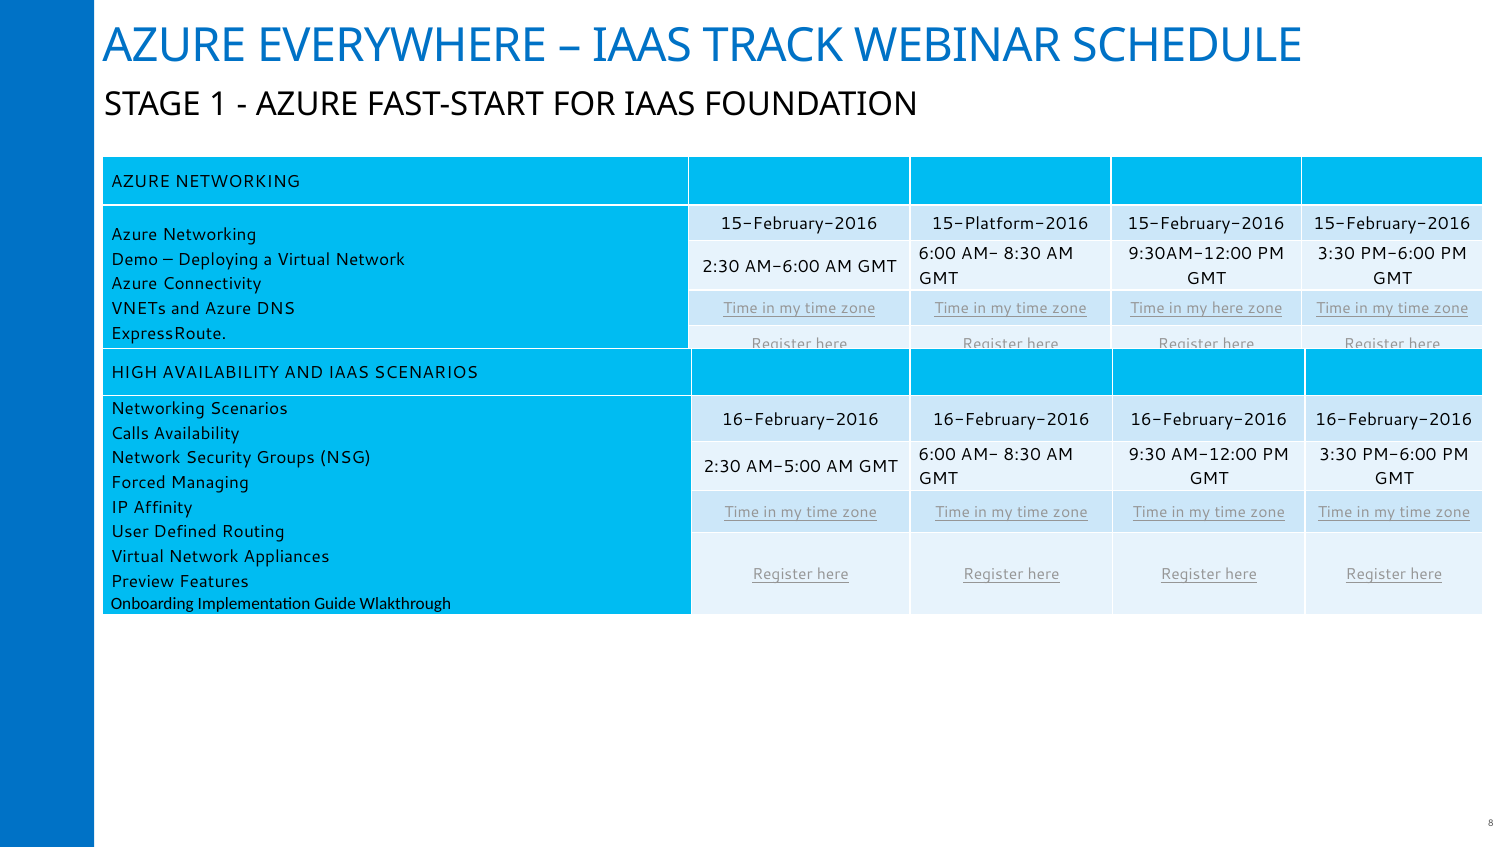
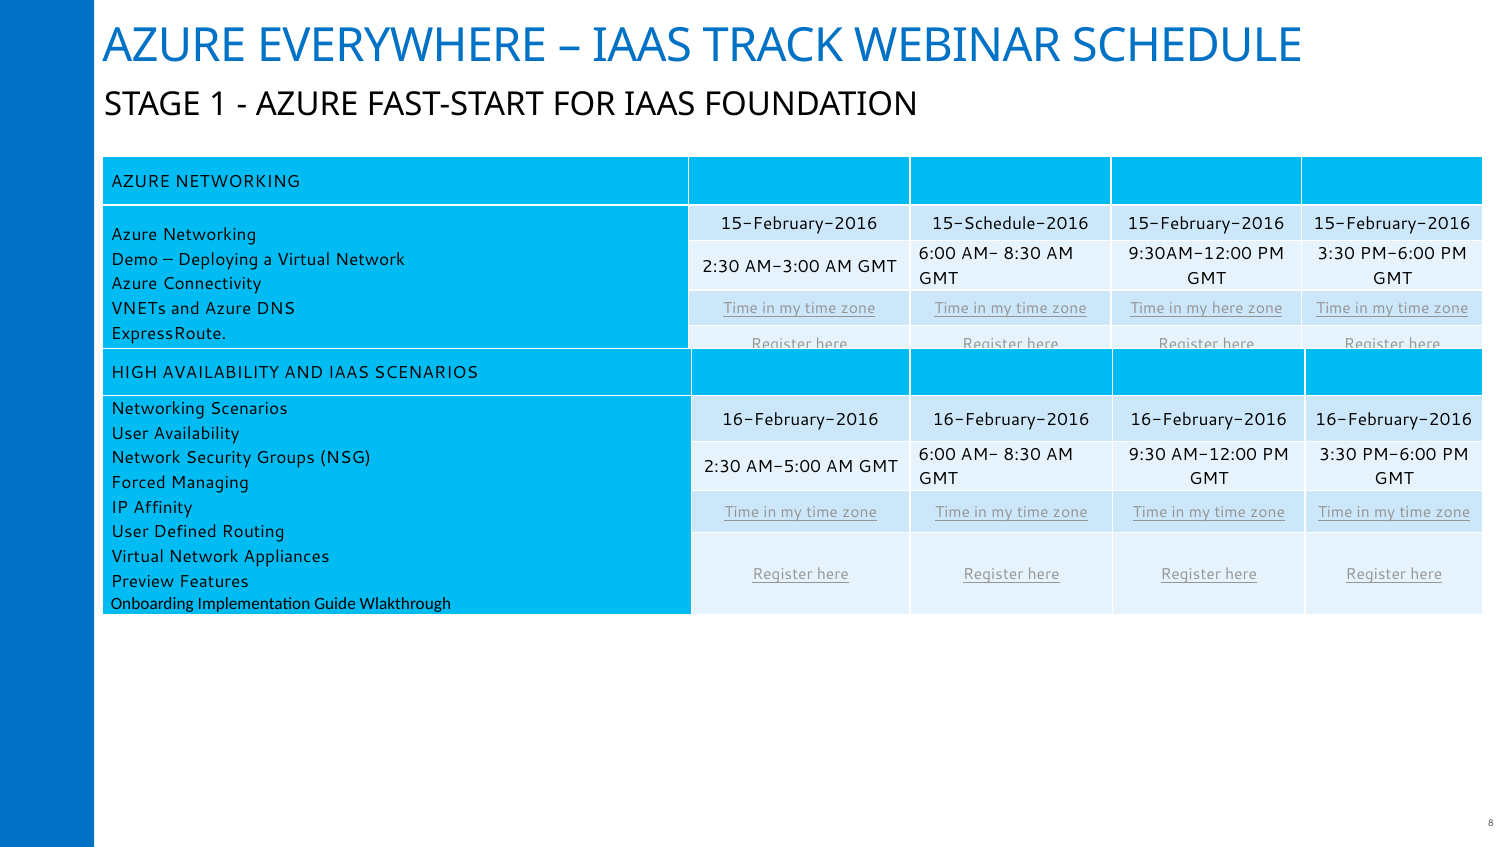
15-Platform-2016: 15-Platform-2016 -> 15-Schedule-2016 (1010, 224)
AM-6:00: AM-6:00 -> AM-3:00 (782, 266)
Calls: Calls -> User (130, 433)
